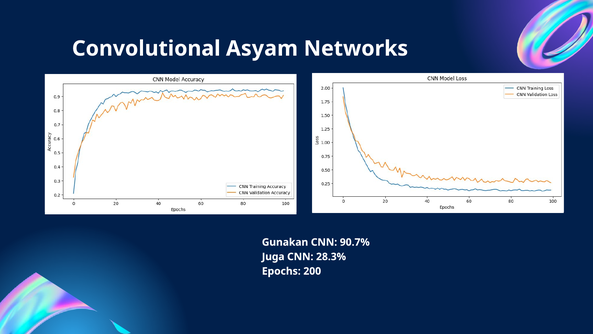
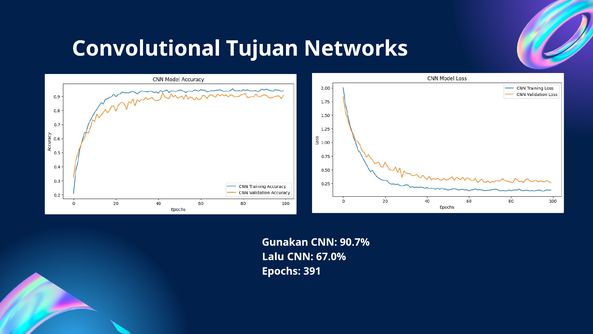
Asyam: Asyam -> Tujuan (262, 49)
Juga: Juga -> Lalu (273, 256)
28.3%: 28.3% -> 67.0% (331, 256)
200: 200 -> 391 (312, 271)
